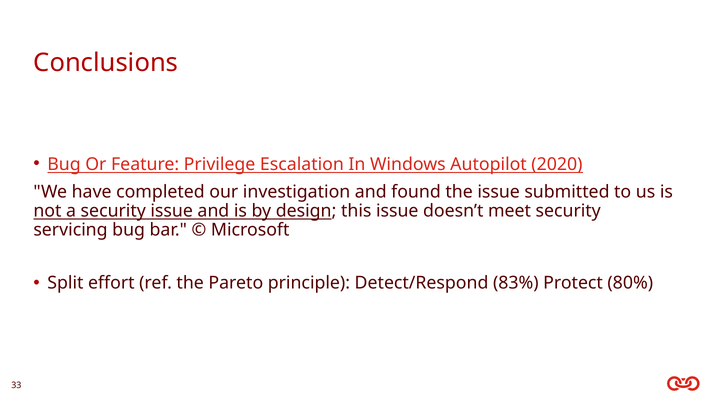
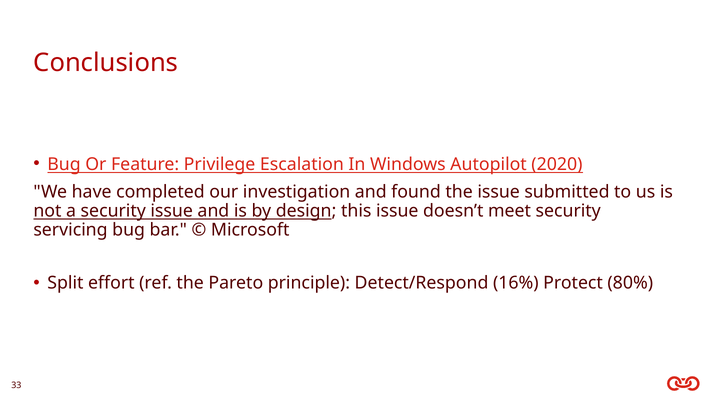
83%: 83% -> 16% (516, 283)
